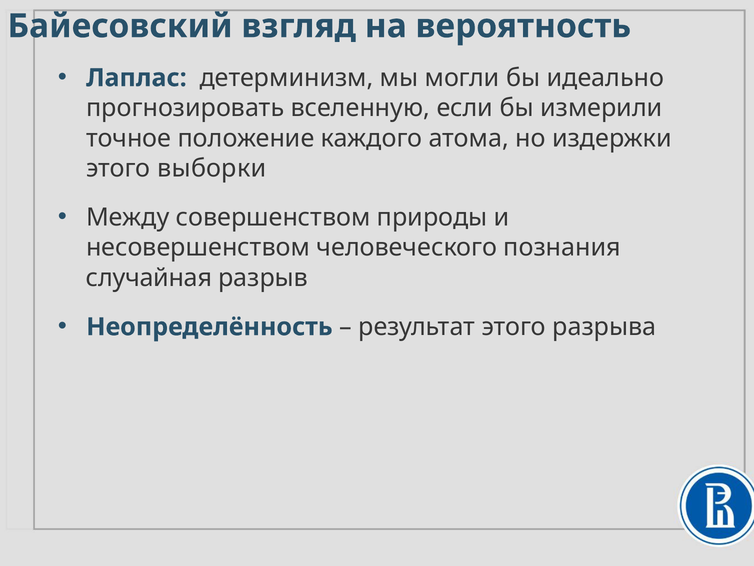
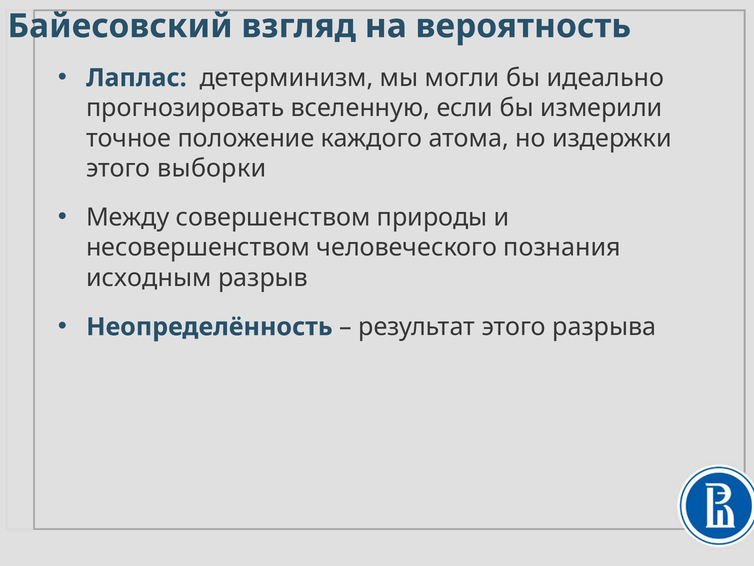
случайная: случайная -> исходным (149, 278)
